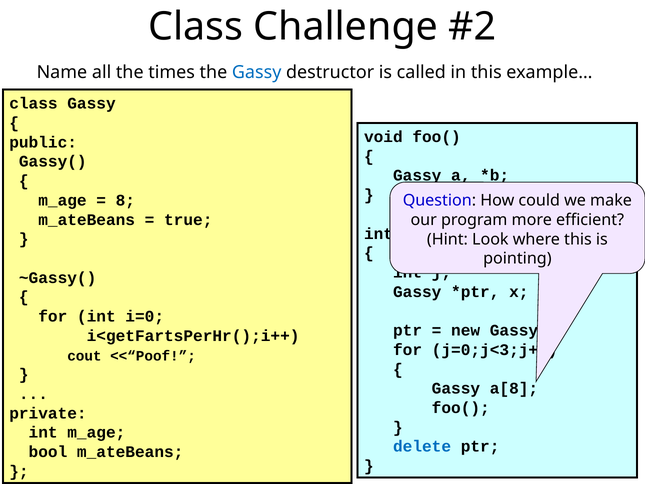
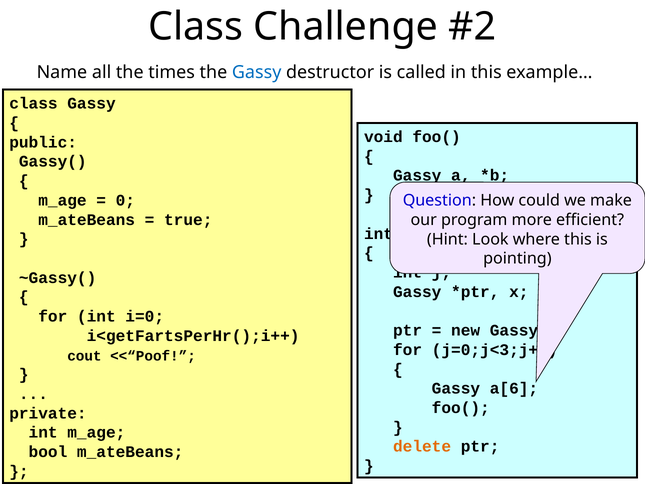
8: 8 -> 0 (125, 200)
a[8: a[8 -> a[6 (514, 388)
delete colour: blue -> orange (422, 446)
